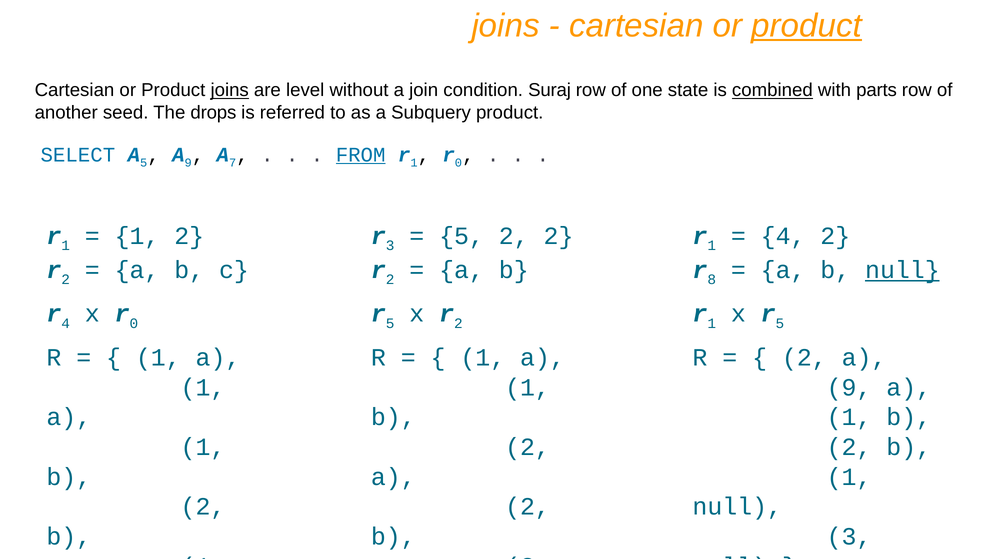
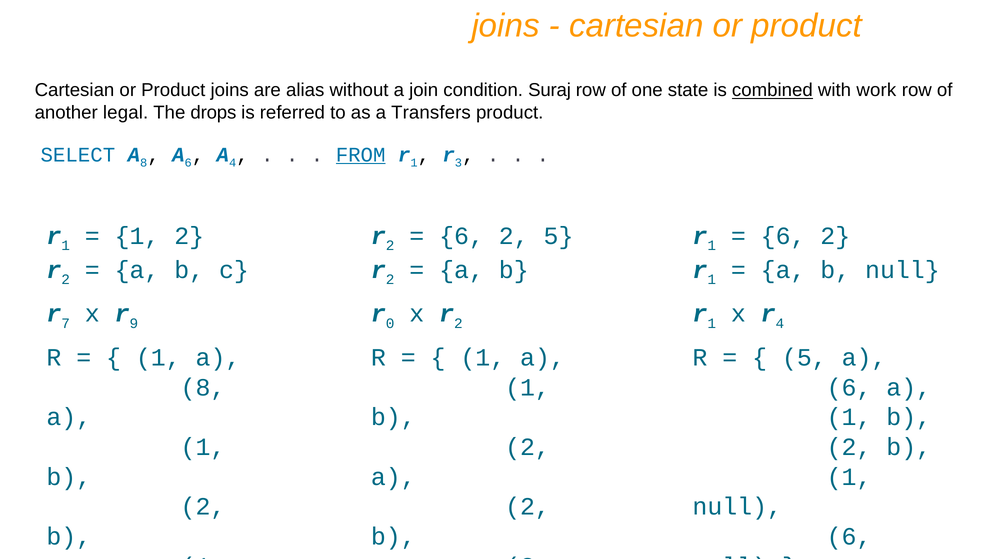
product underline: present -> none (807, 26)
joins underline: present -> none (230, 90)
level: level -> alias (305, 90)
parts: parts -> work (876, 90)
seed: seed -> legal (126, 113)
Subquery: Subquery -> Transfers (431, 113)
SELECT A 5: 5 -> 8 (144, 163)
9: 9 -> 6 (188, 163)
7: 7 -> 4 (233, 163)
0: 0 -> 3 (458, 163)
3: 3 -> 2 (390, 246)
5: 5 -> 6 (462, 236)
2 2: 2 -> 5 (559, 236)
4: 4 -> 6 (783, 236)
8: 8 -> 1 (712, 280)
null underline: present -> none (902, 270)
r 4: 4 -> 7 (66, 324)
x r 0: 0 -> 9 (134, 324)
5: 5 -> 0 (390, 324)
x r 5: 5 -> 4 (780, 324)
2: 2 -> 5 (804, 358)
1: 1 -> 8 (203, 388)
9: 9 -> 6 (849, 388)
3: 3 -> 6 (849, 537)
